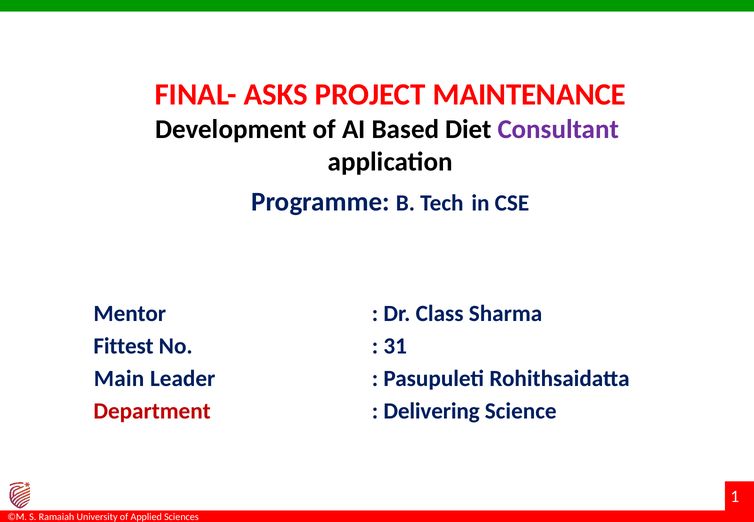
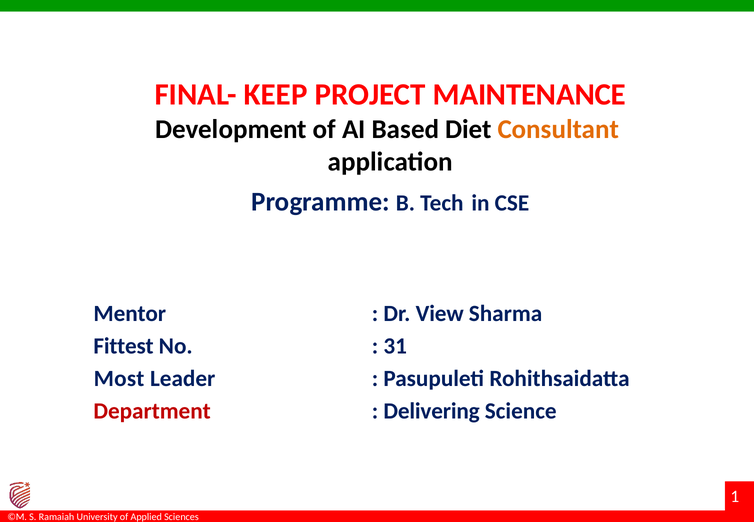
ASKS: ASKS -> KEEP (276, 95)
Consultant colour: purple -> orange (558, 129)
Class: Class -> View (440, 314)
Main: Main -> Most (119, 378)
